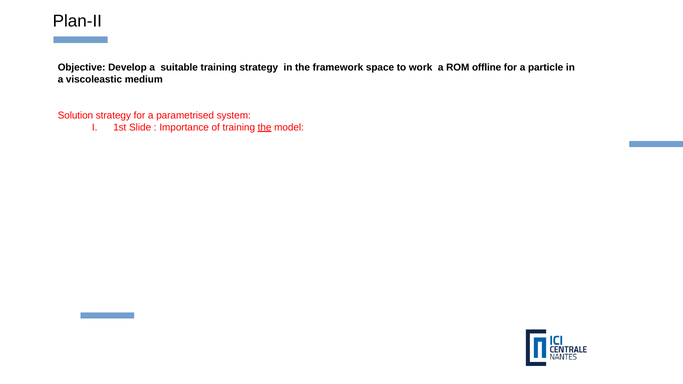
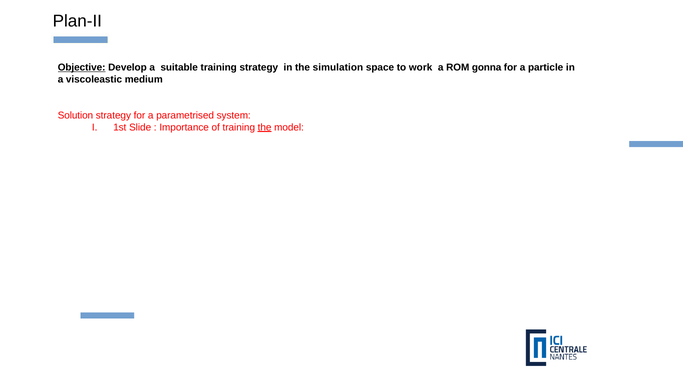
Objective underline: none -> present (82, 68)
framework: framework -> simulation (338, 68)
offline: offline -> gonna (487, 68)
